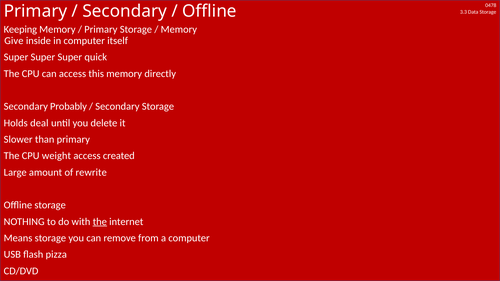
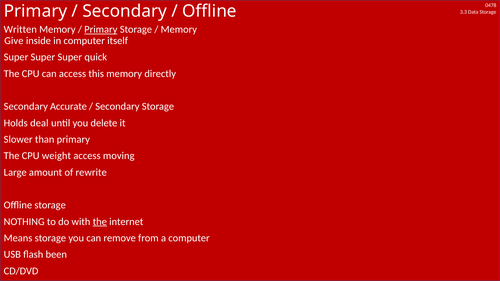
Keeping: Keeping -> Written (20, 29)
Primary underline: none -> present (101, 29)
Probably: Probably -> Accurate (68, 107)
created: created -> moving (119, 156)
pizza: pizza -> been (56, 255)
